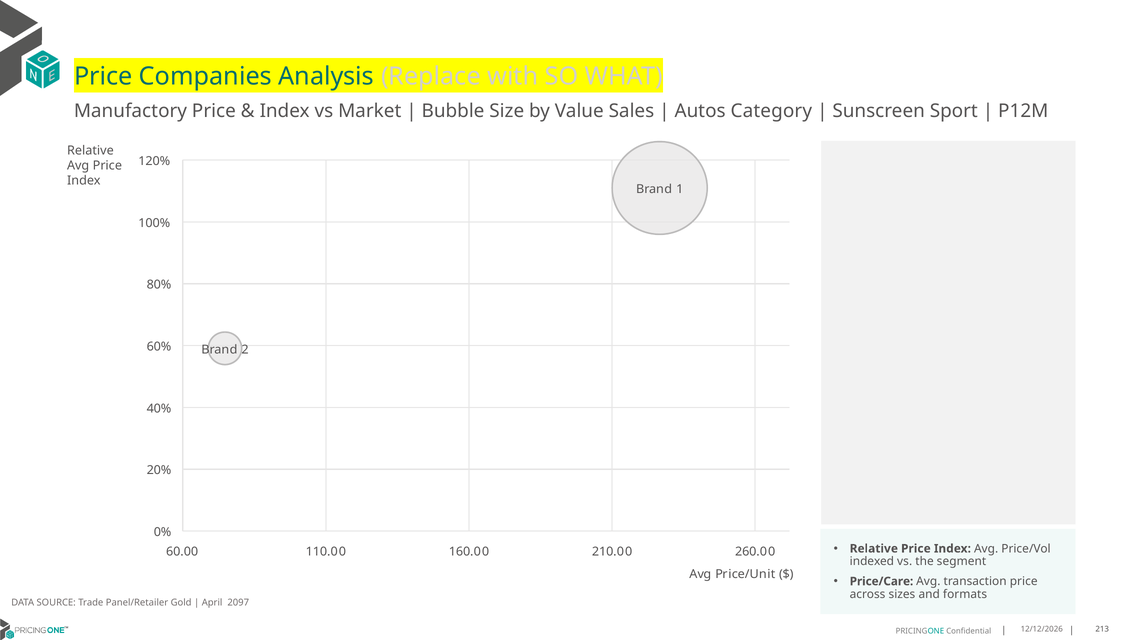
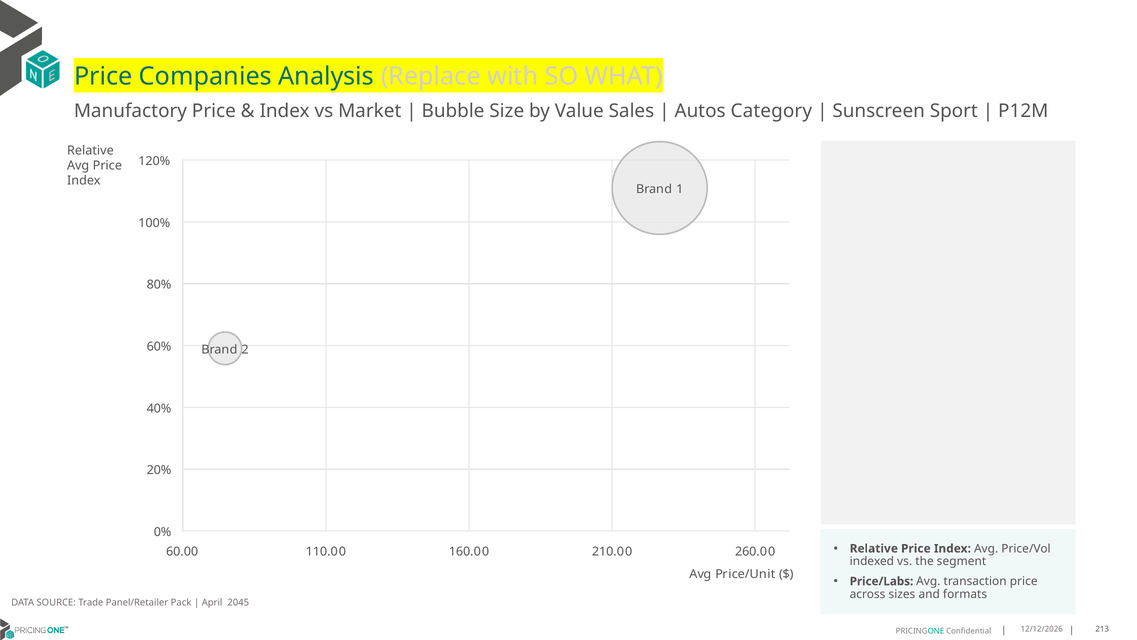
Price/Care: Price/Care -> Price/Labs (881, 581)
Gold: Gold -> Pack (181, 602)
2097: 2097 -> 2045 (238, 602)
